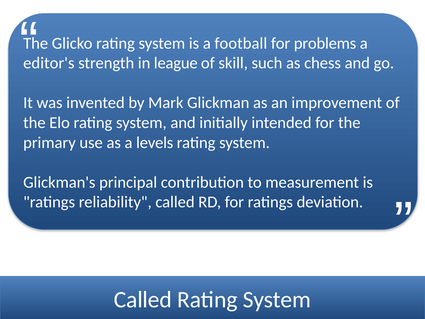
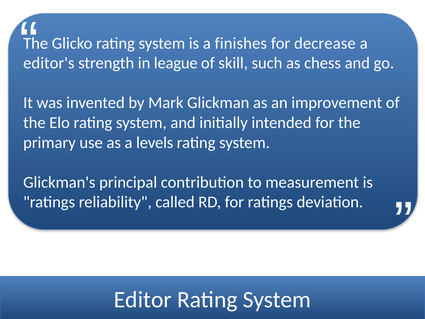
football: football -> finishes (241, 43)
problems: problems -> decrease (325, 43)
Called: Called -> Editor (143, 299)
